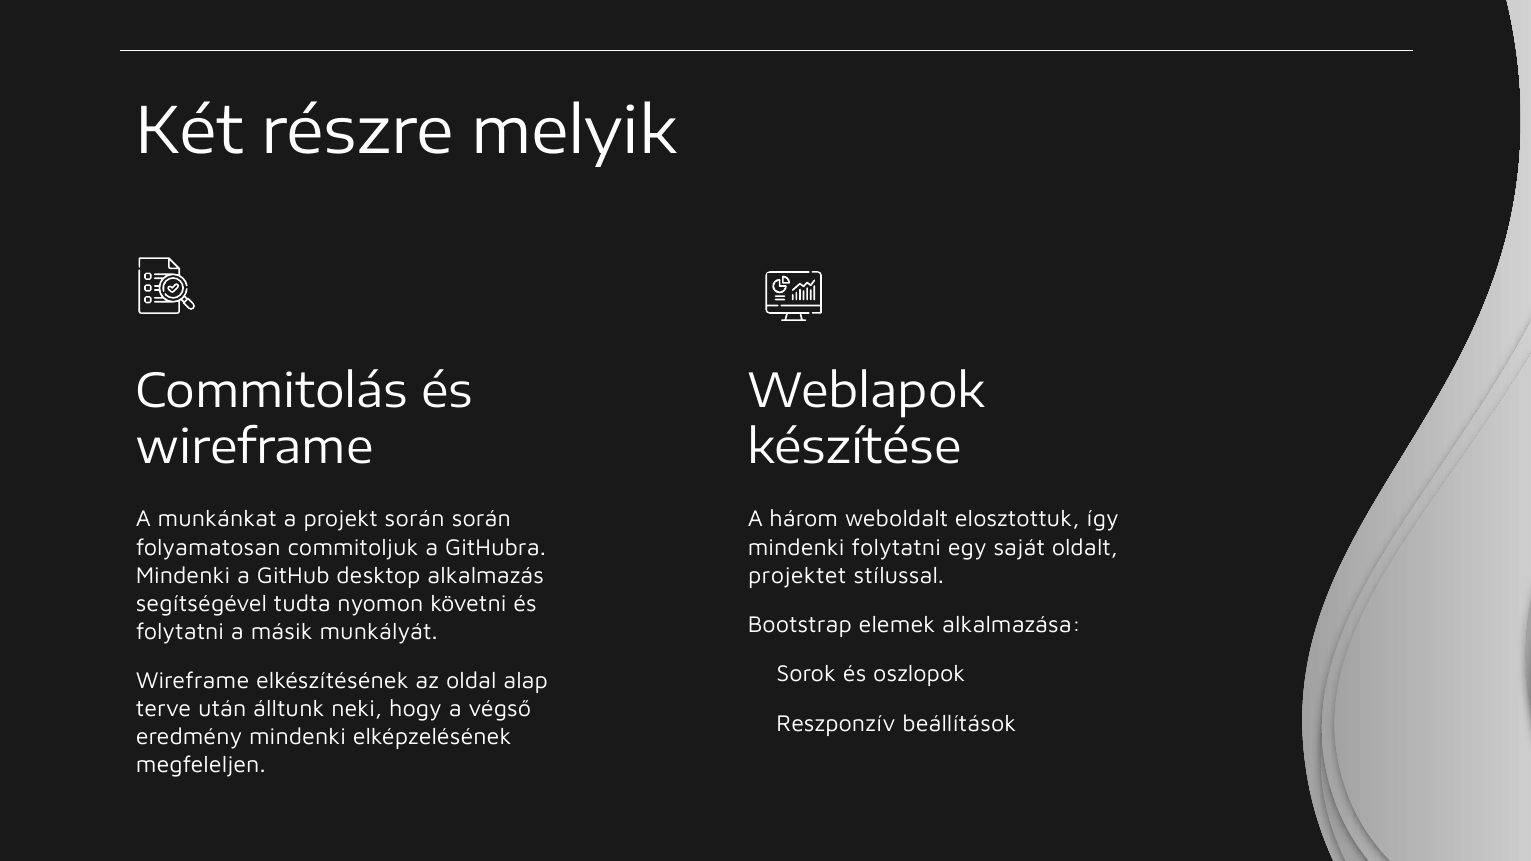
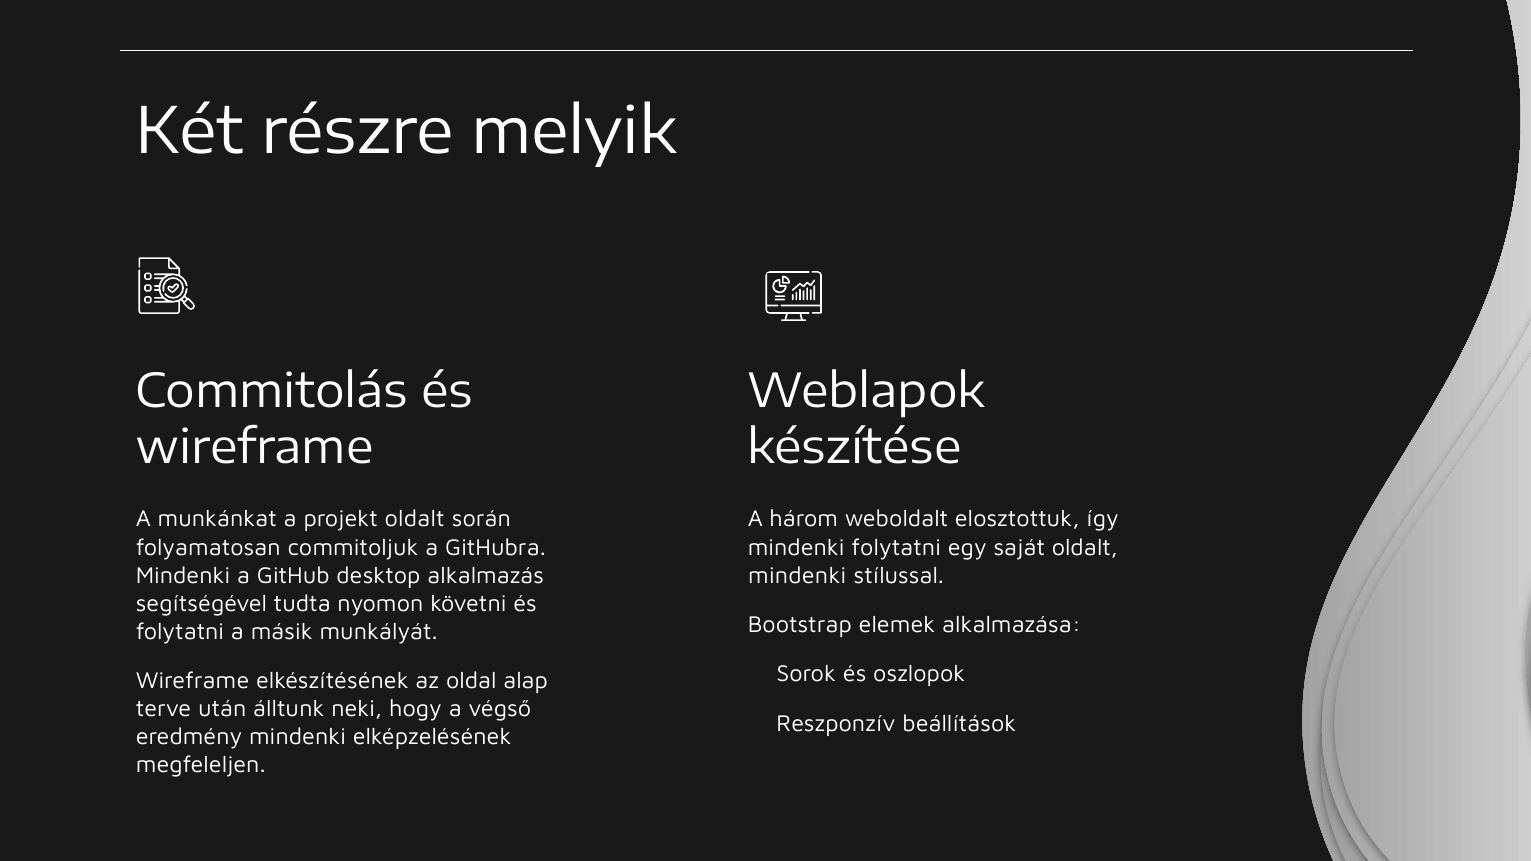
projekt során: során -> oldalt (415, 519)
projektet: projektet -> mindenki (797, 576)
